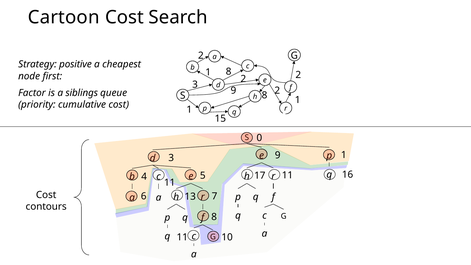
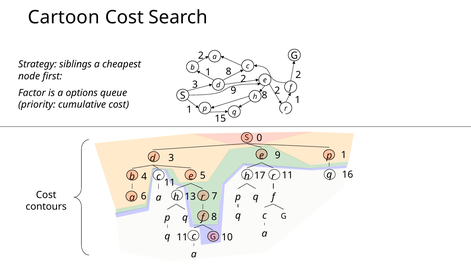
positive: positive -> siblings (75, 64)
siblings: siblings -> options (82, 93)
